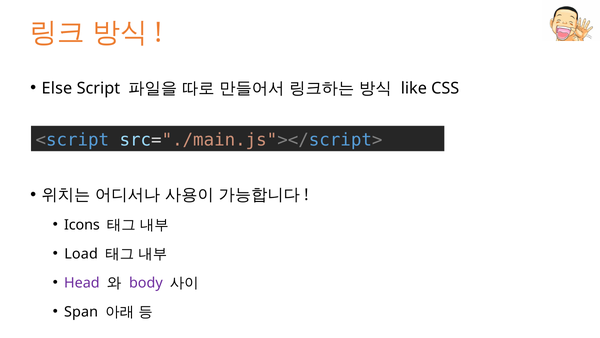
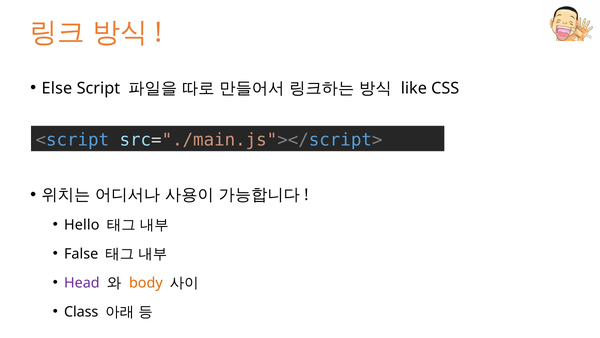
Icons: Icons -> Hello (82, 225)
Load: Load -> False (81, 254)
body colour: purple -> orange (146, 283)
Span: Span -> Class (81, 312)
